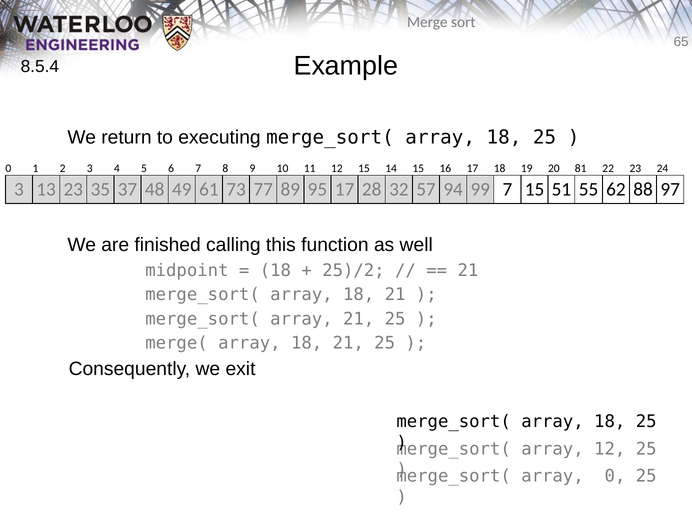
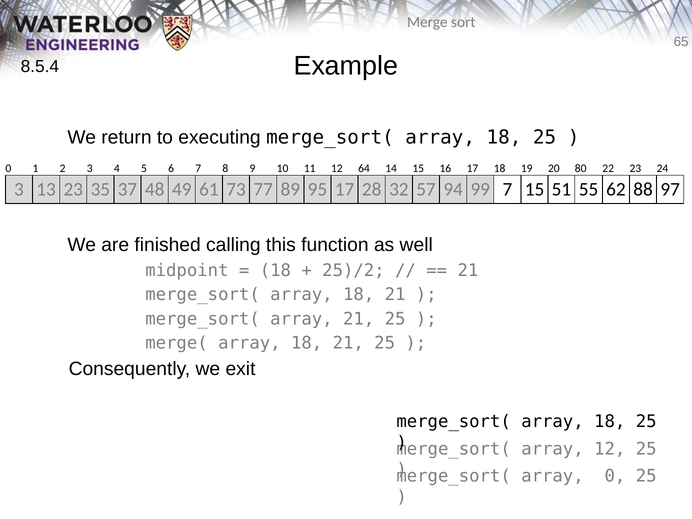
12 15: 15 -> 64 (364, 169)
81: 81 -> 80 (581, 169)
